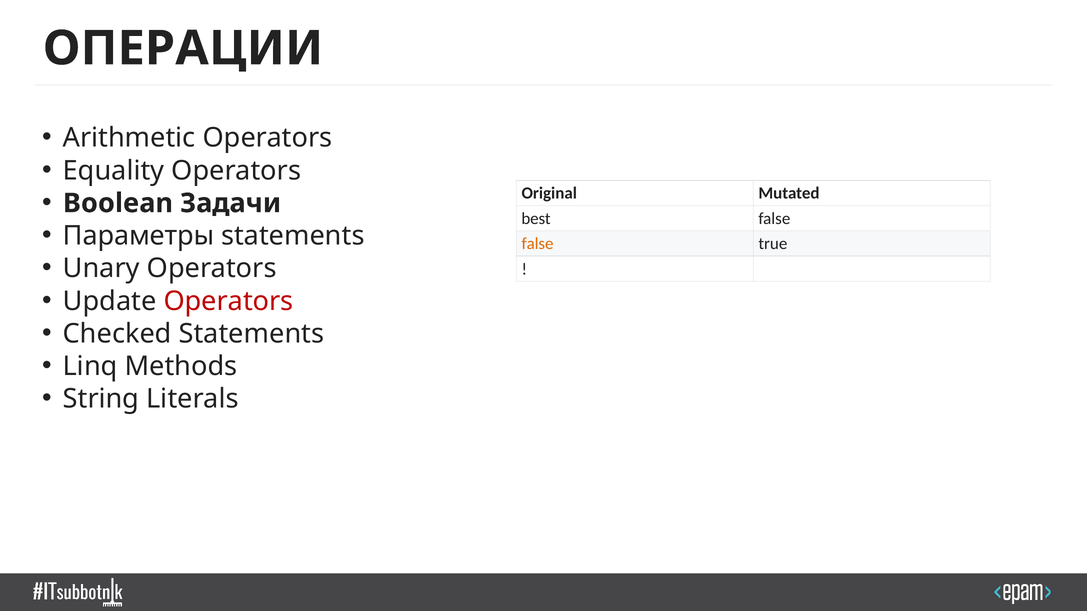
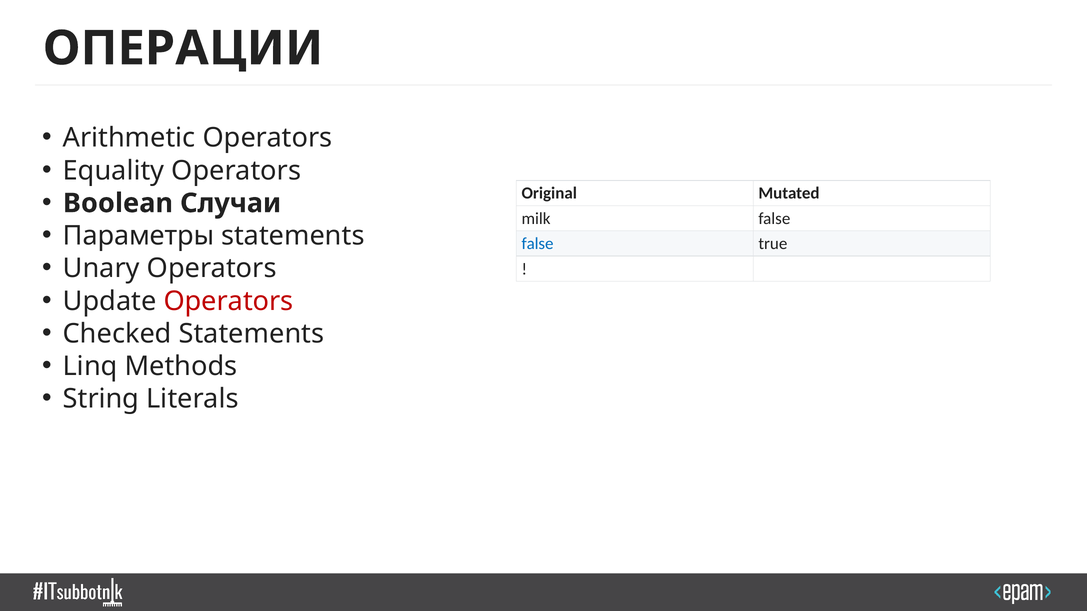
Задачи: Задачи -> Случаи (231, 203)
best: best -> milk (536, 219)
false colour: orange -> blue (538, 244)
